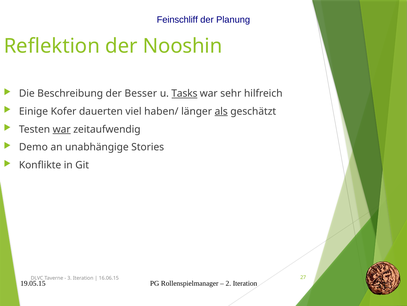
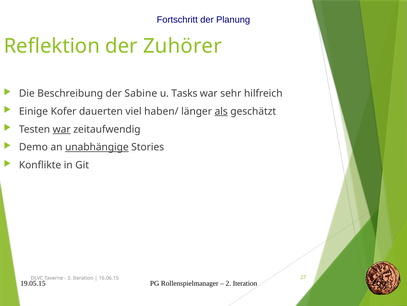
Feinschliff: Feinschliff -> Fortschritt (177, 20)
Nooshin: Nooshin -> Zuhörer (182, 46)
Besser: Besser -> Sabine (141, 93)
Tasks underline: present -> none (184, 93)
unabhängige underline: none -> present (97, 147)
31: 31 -> 97 (381, 284)
